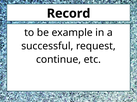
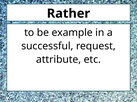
Record: Record -> Rather (68, 14)
continue: continue -> attribute (59, 60)
